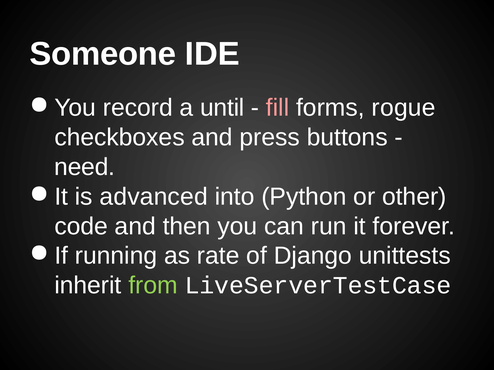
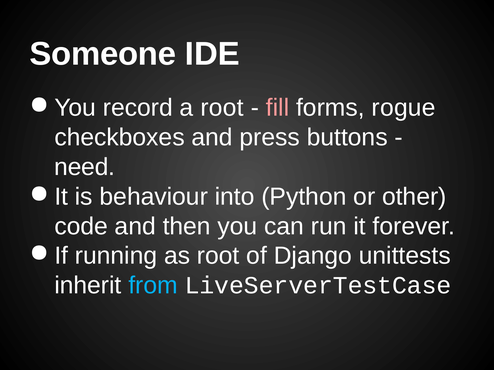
a until: until -> root (222, 108)
advanced: advanced -> behaviour (154, 197)
as rate: rate -> root (218, 256)
from colour: light green -> light blue (153, 286)
